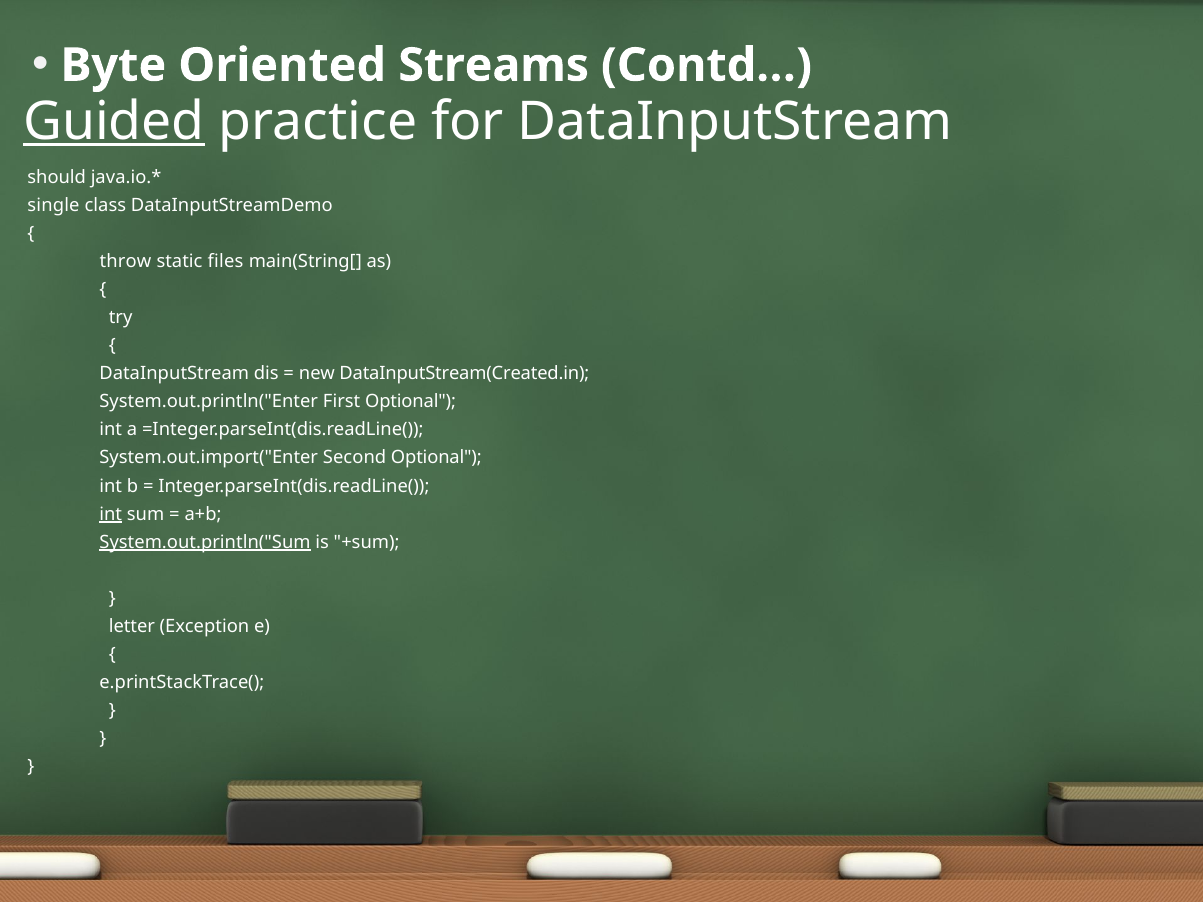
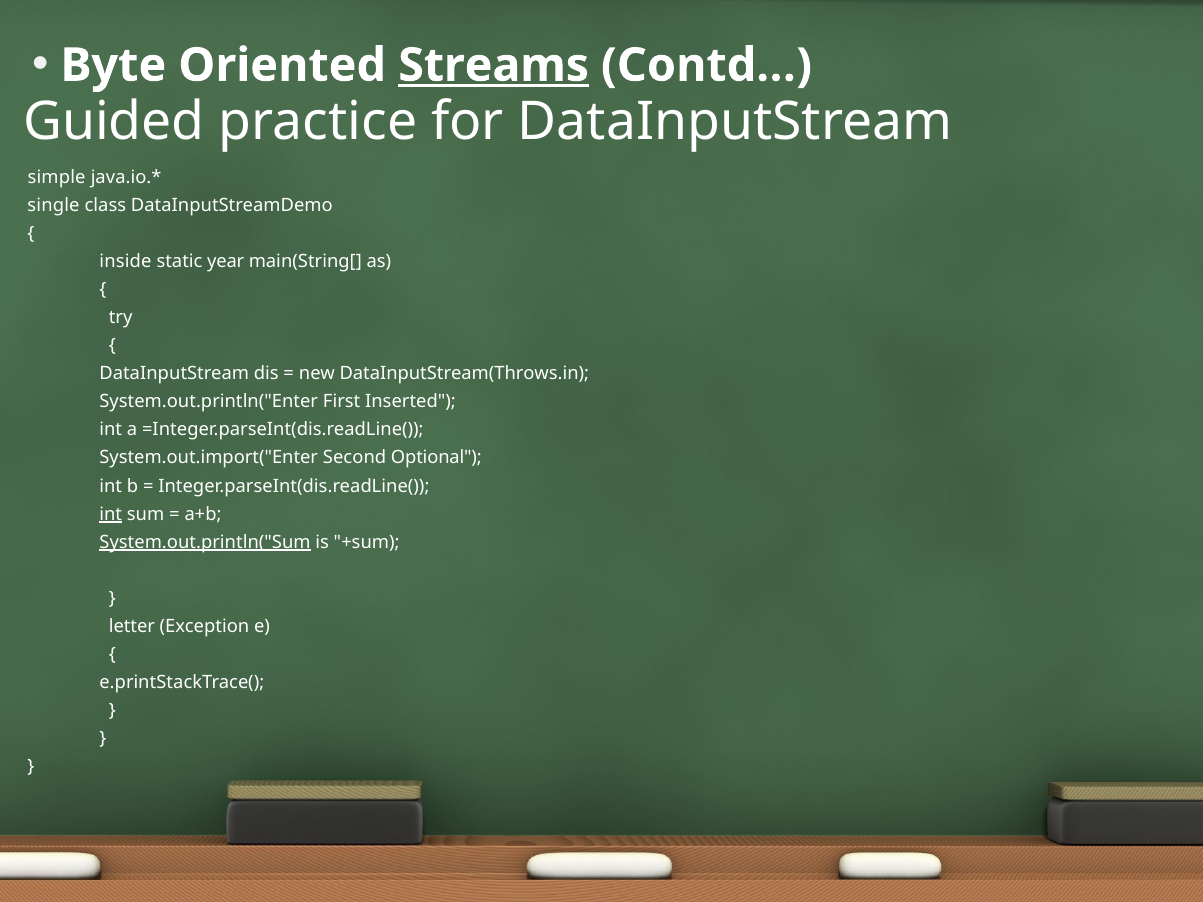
Streams underline: none -> present (494, 65)
Guided underline: present -> none (114, 122)
should: should -> simple (57, 177)
throw: throw -> inside (125, 261)
files: files -> year (226, 261)
DataInputStream(Created.in: DataInputStream(Created.in -> DataInputStream(Throws.in (464, 374)
First Optional: Optional -> Inserted (410, 402)
